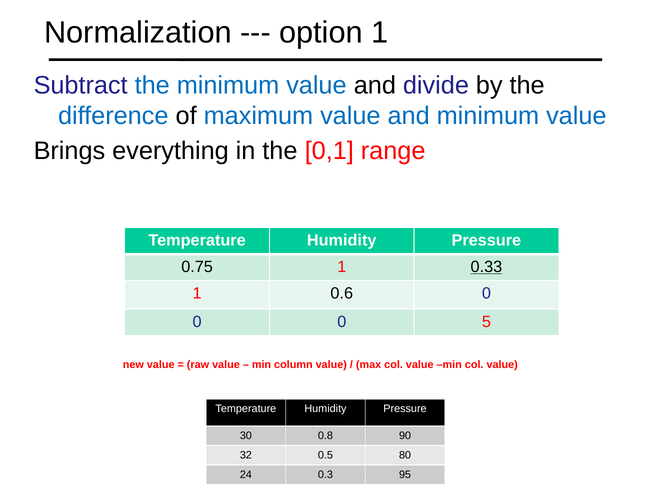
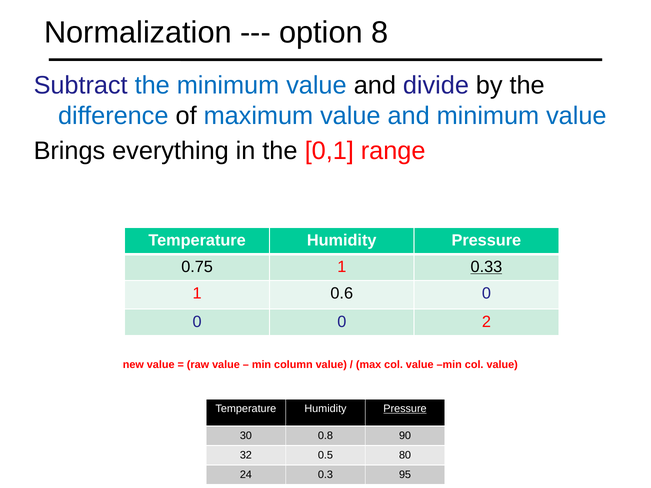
option 1: 1 -> 8 (380, 33)
5: 5 -> 2 (486, 322)
Pressure underline: none -> present (405, 409)
